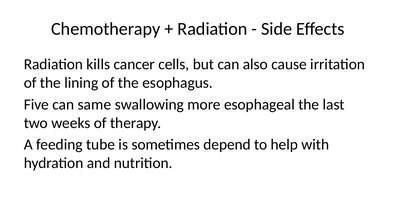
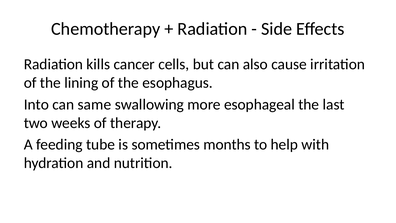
Five: Five -> Into (36, 104)
depend: depend -> months (227, 144)
